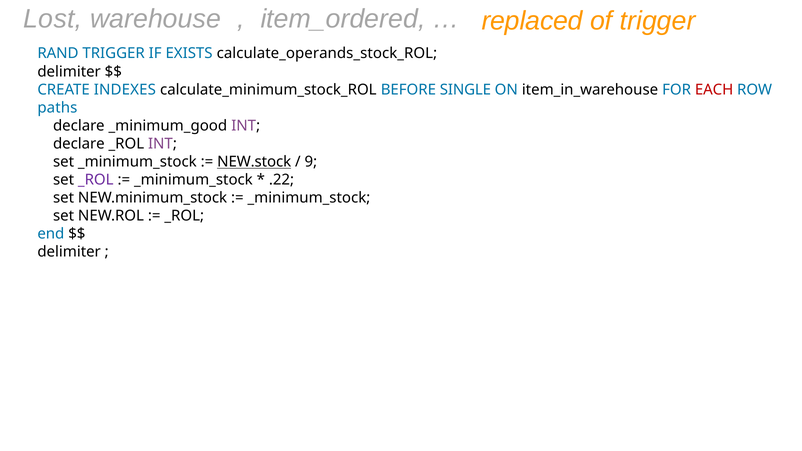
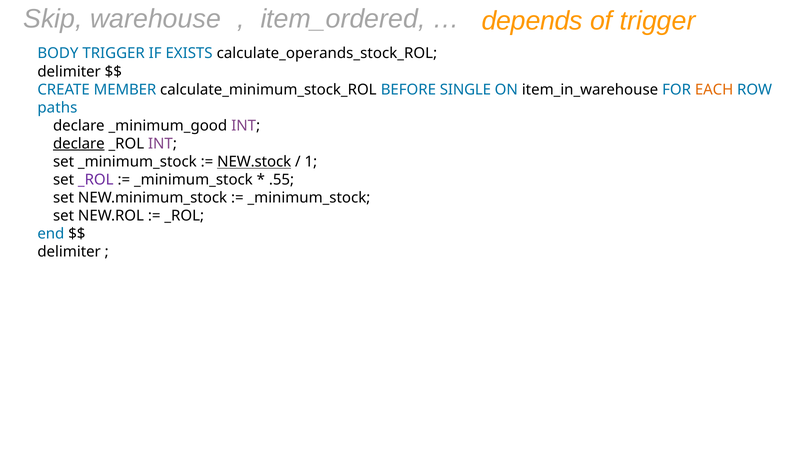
Lost: Lost -> Skip (53, 19)
replaced: replaced -> depends (532, 21)
RAND: RAND -> BODY (58, 54)
INDEXES: INDEXES -> MEMBER (125, 90)
EACH colour: red -> orange (714, 90)
declare underline: none -> present (79, 144)
9: 9 -> 1 (311, 162)
.22: .22 -> .55 (282, 180)
